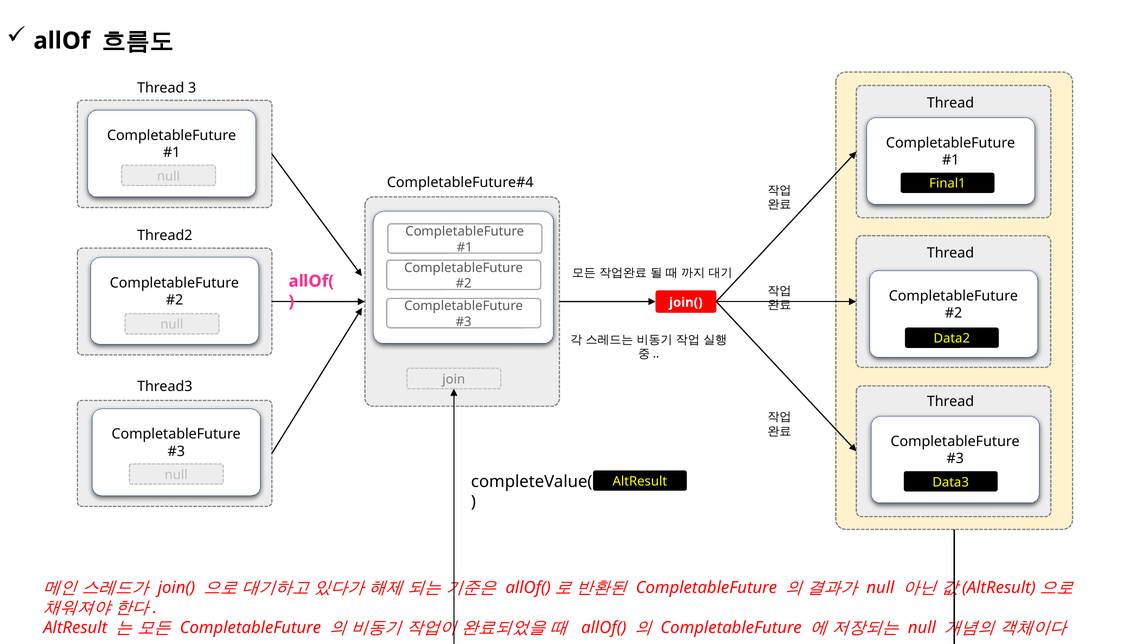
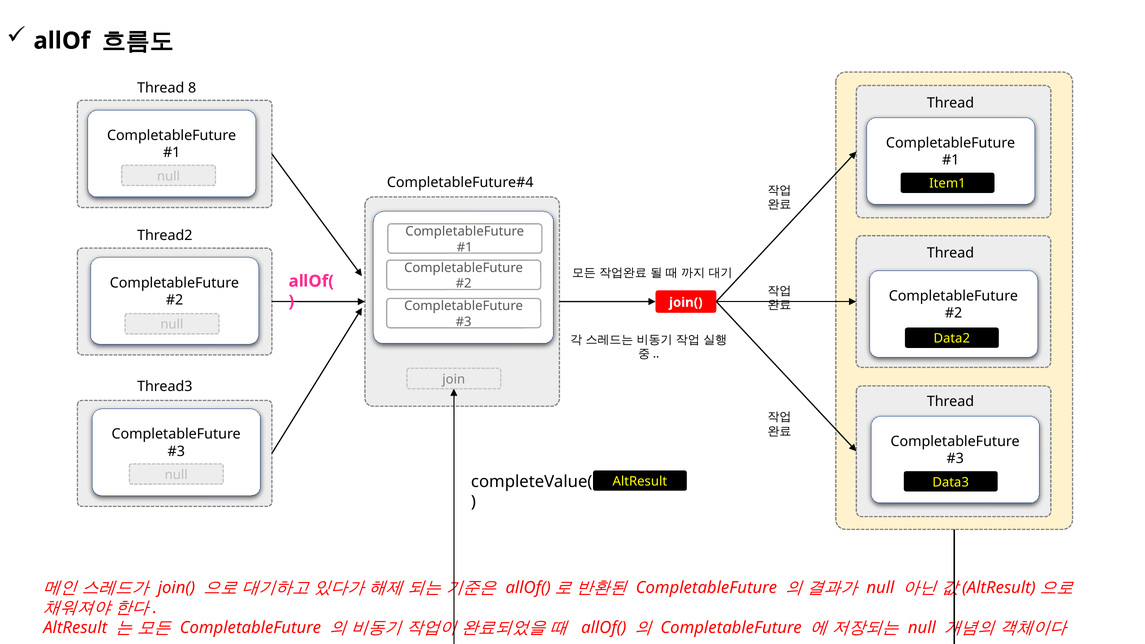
3: 3 -> 8 (192, 88)
Final1: Final1 -> Item1 (947, 184)
